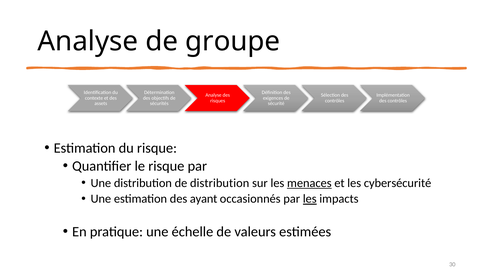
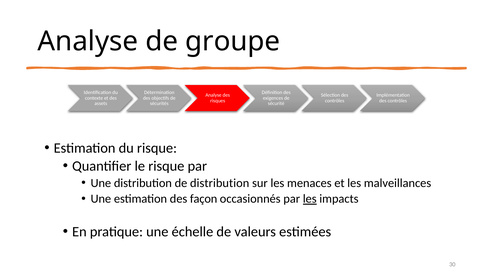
menaces underline: present -> none (309, 183)
cybersécurité: cybersécurité -> malveillances (398, 183)
ayant: ayant -> façon (204, 199)
